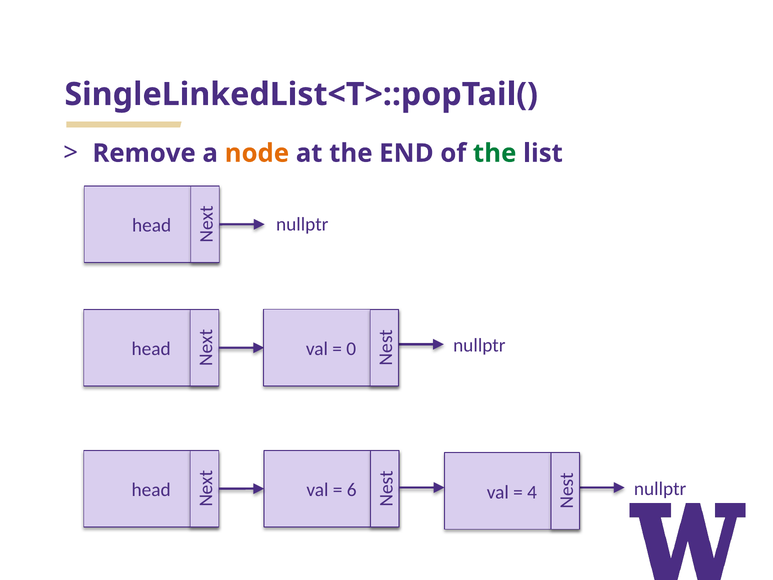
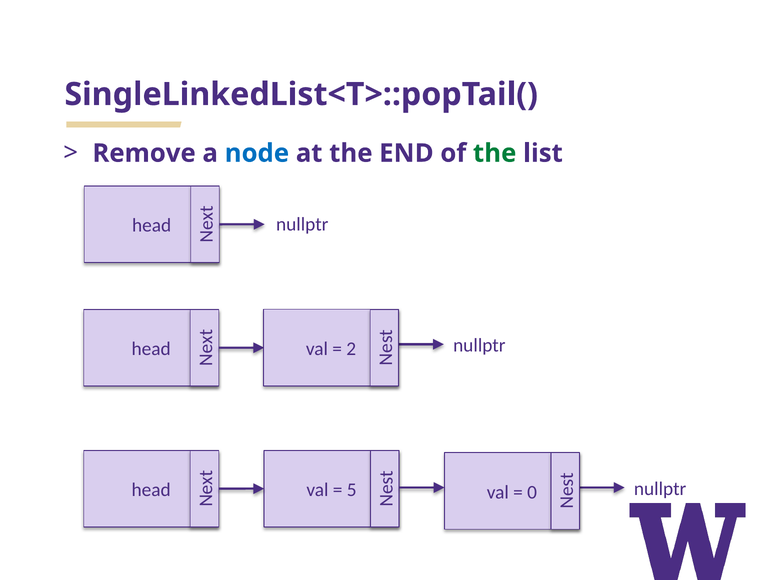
node colour: orange -> blue (257, 153)
0: 0 -> 2 (351, 349)
6: 6 -> 5 (352, 490)
4: 4 -> 0 (532, 492)
